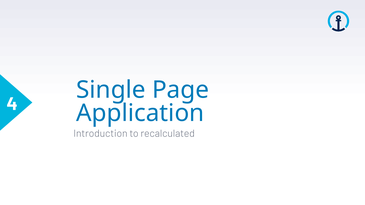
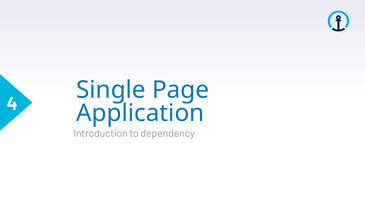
recalculated: recalculated -> dependency (168, 134)
